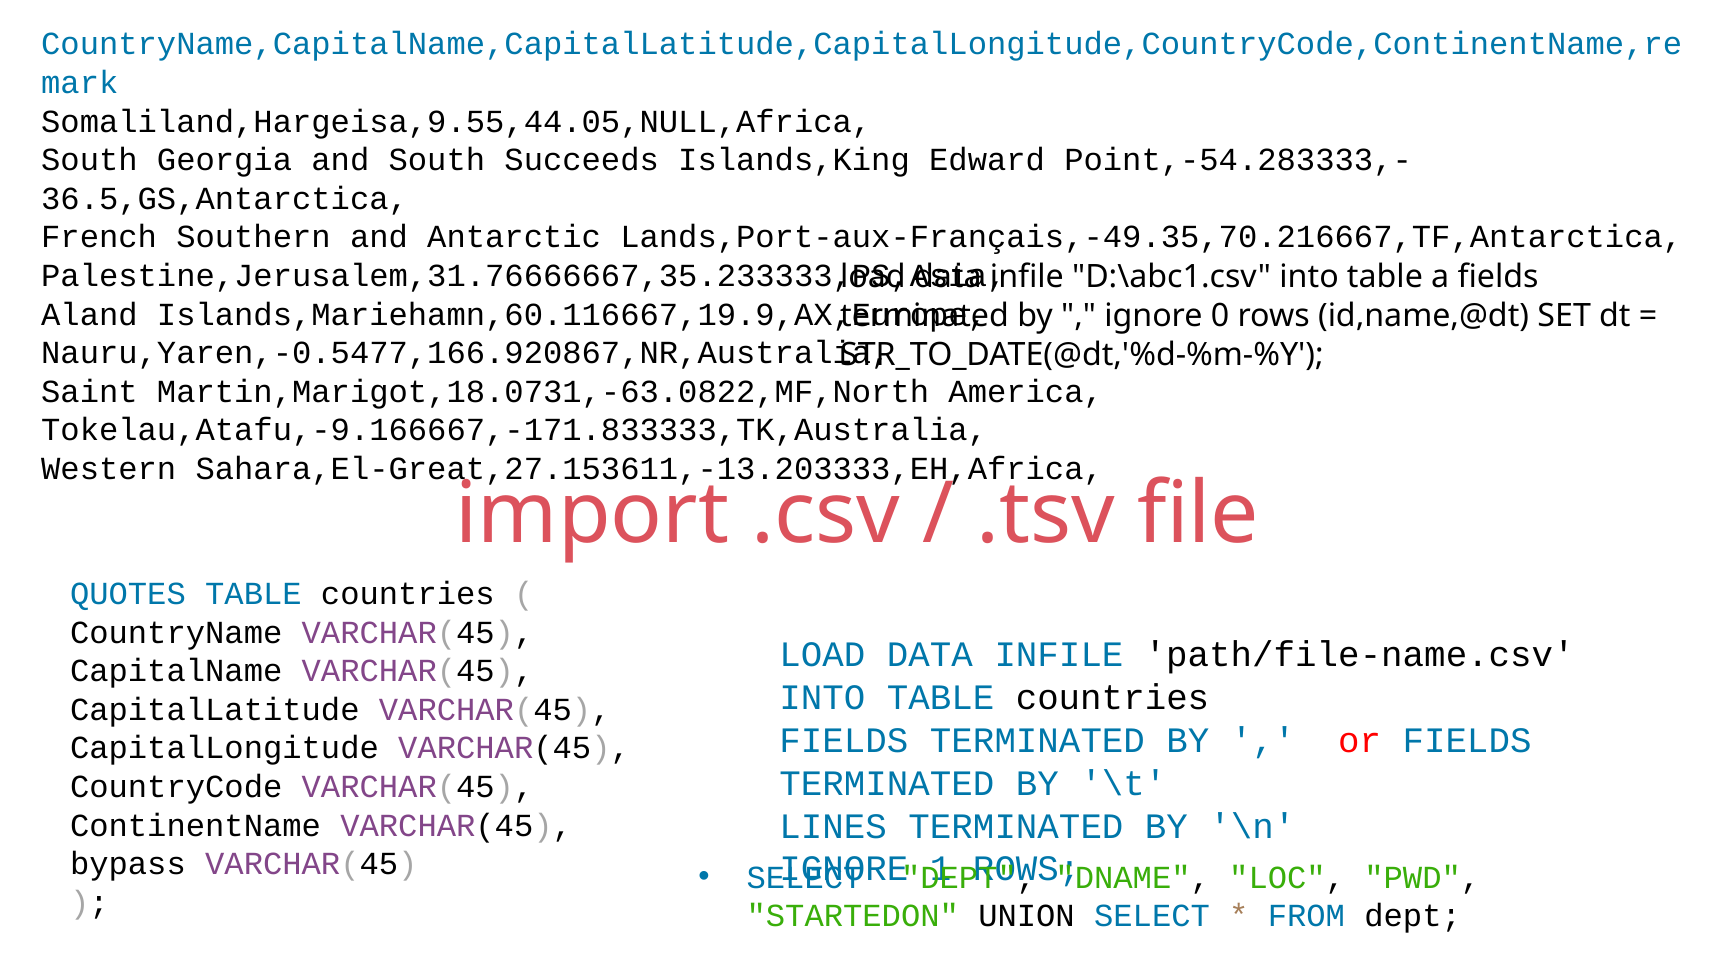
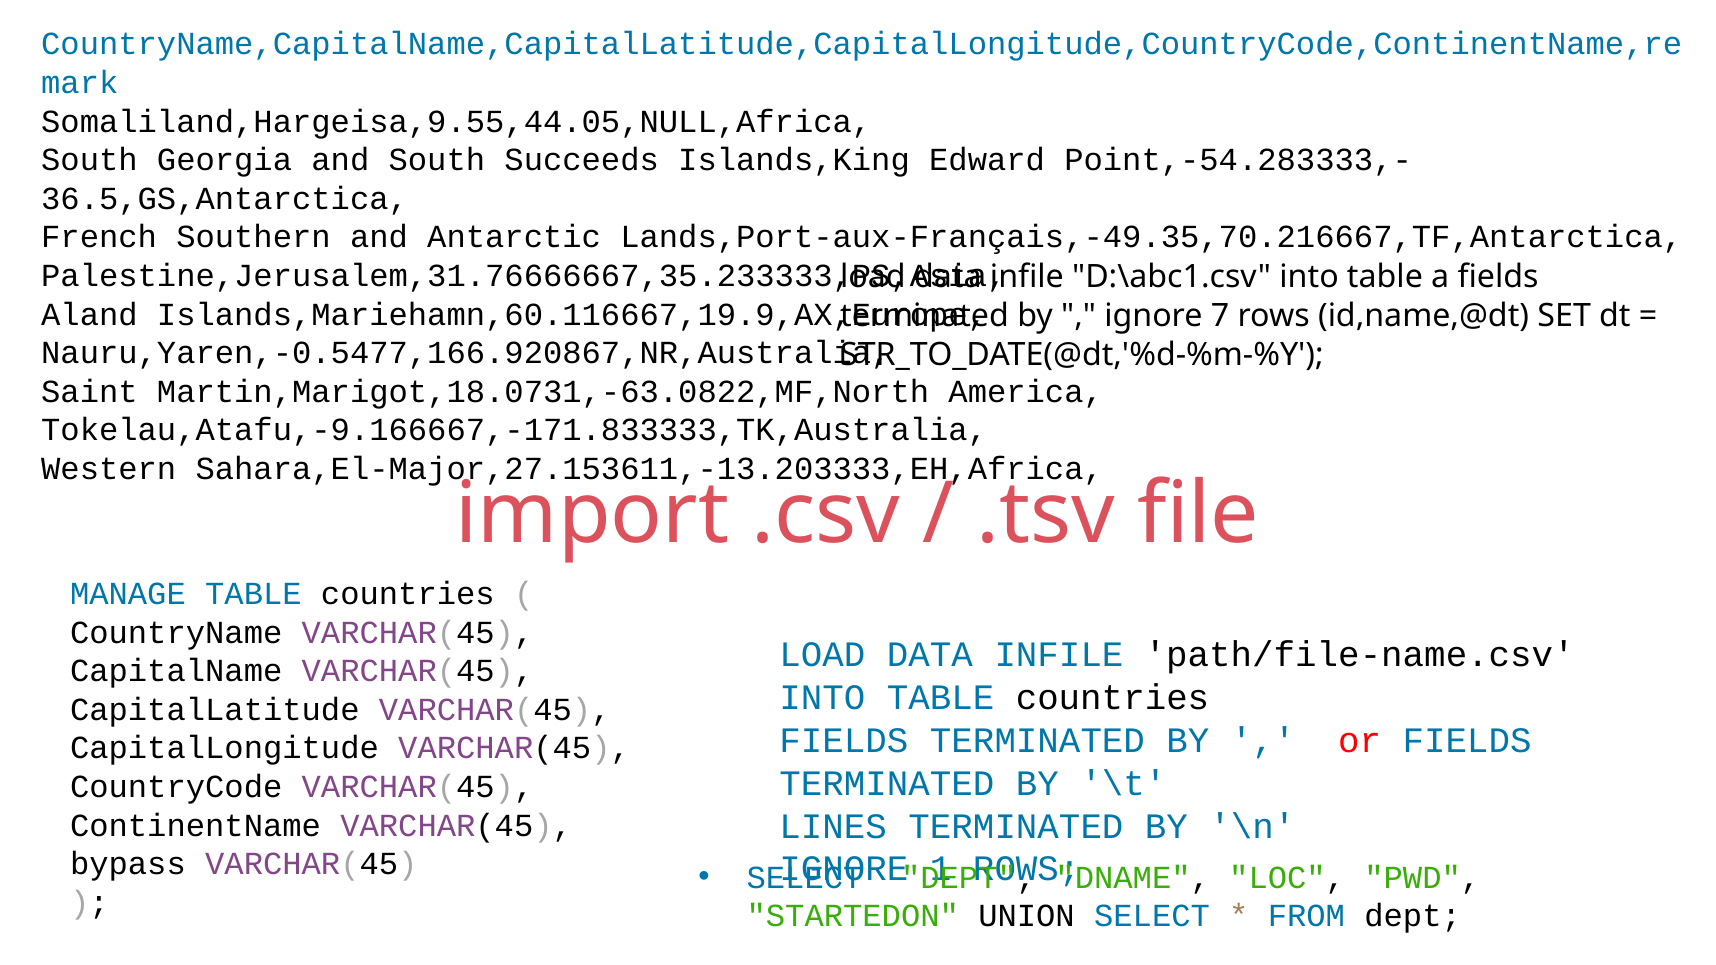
0: 0 -> 7 (1220, 316)
Sahara,El-Great,27.153611,-13.203333,EH,Africa: Sahara,El-Great,27.153611,-13.203333,EH,Africa -> Sahara,El-Major,27.153611,-13.203333,EH,Africa (649, 469)
QUOTES: QUOTES -> MANAGE (128, 594)
